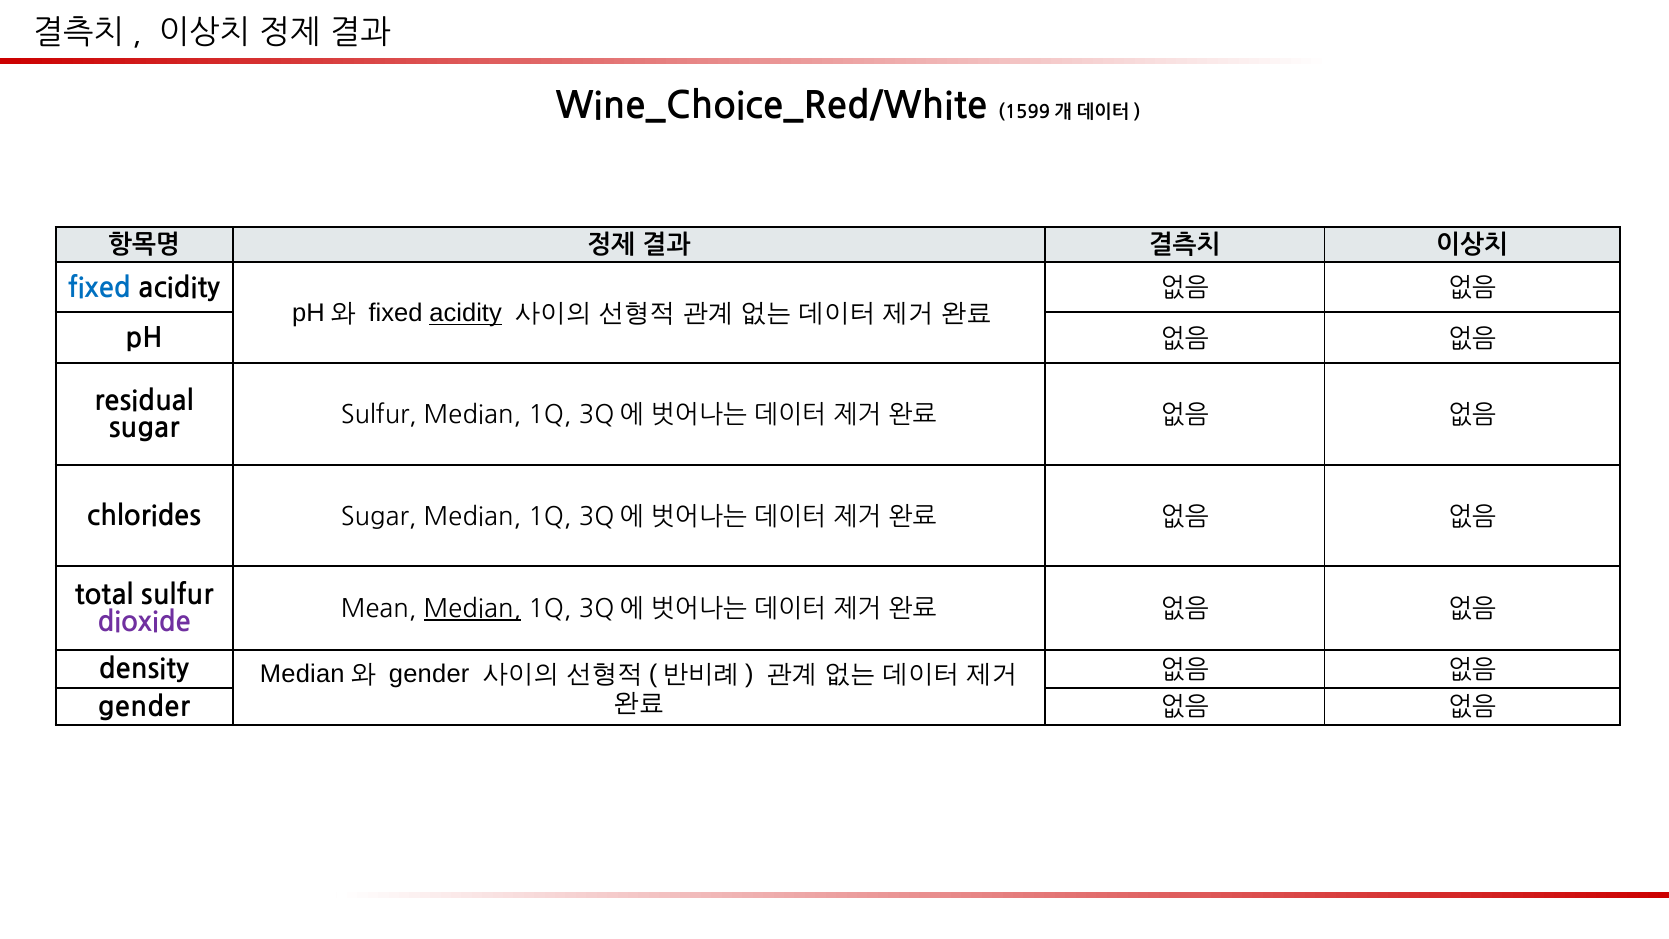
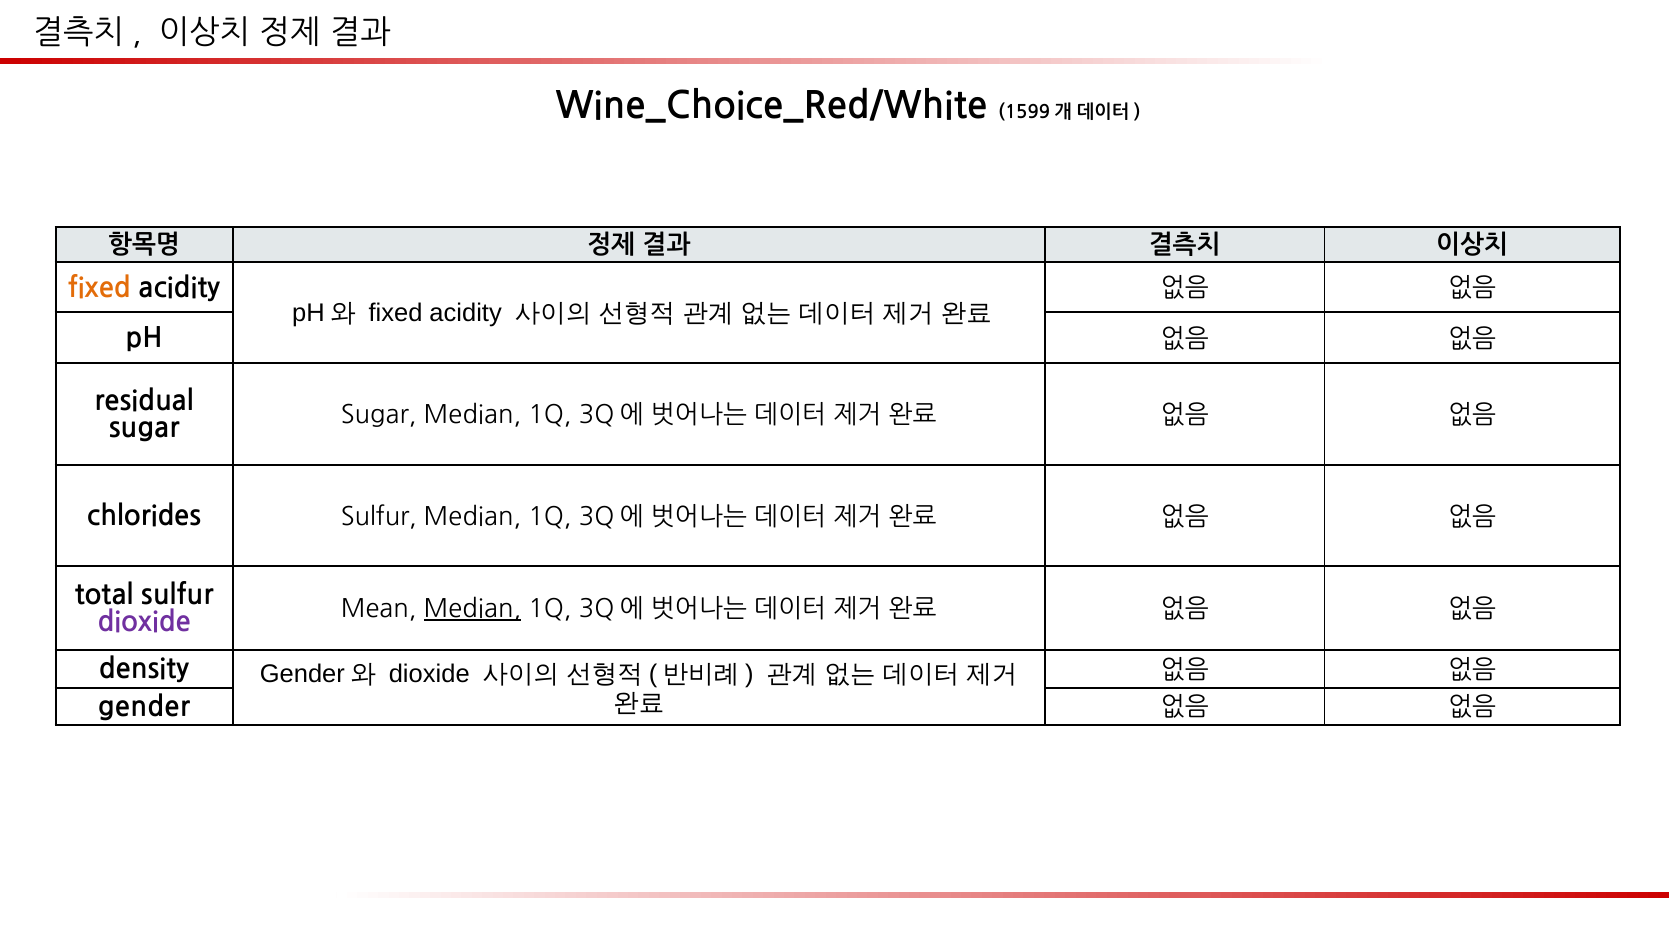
fixed colour: blue -> orange (99, 288)
acidity underline: present -> none (466, 313)
sugar Sulfur: Sulfur -> Sugar (379, 415)
chlorides Sugar: Sugar -> Sulfur (379, 517)
density Median: Median -> Gender (302, 674)
gender: gender -> dioxide (429, 674)
